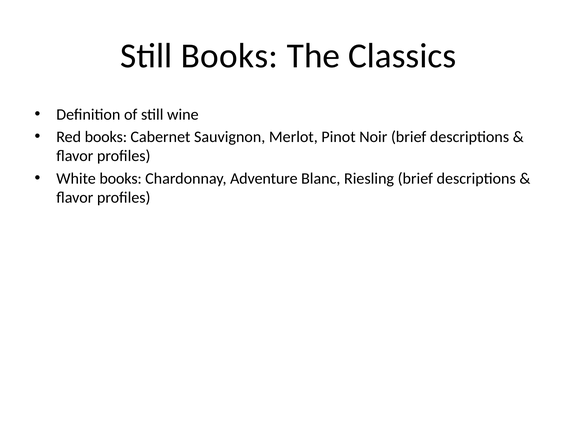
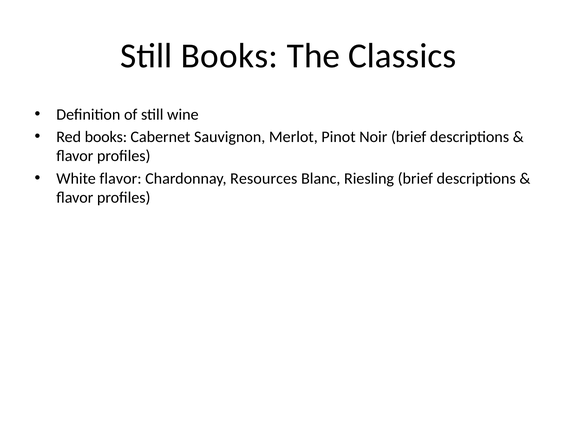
White books: books -> flavor (120, 179)
Adventure: Adventure -> Resources (264, 179)
